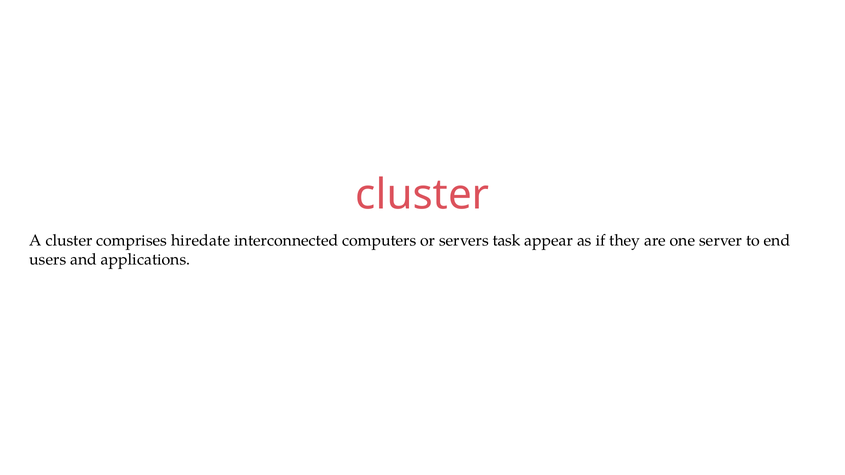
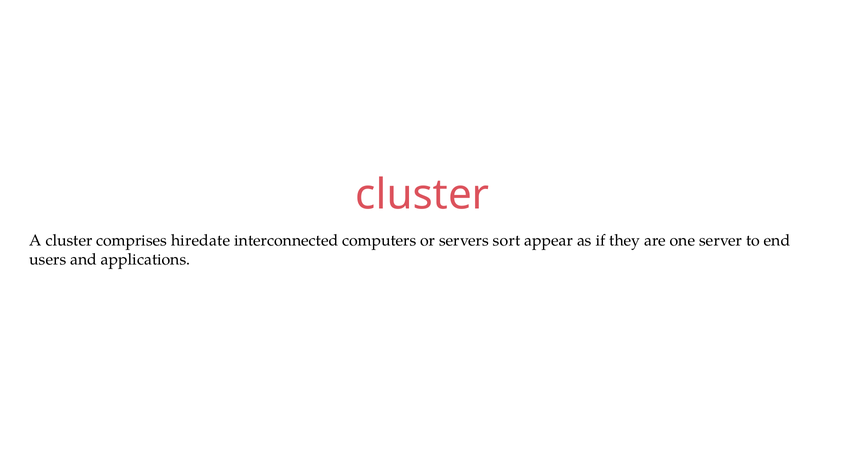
task: task -> sort (507, 241)
